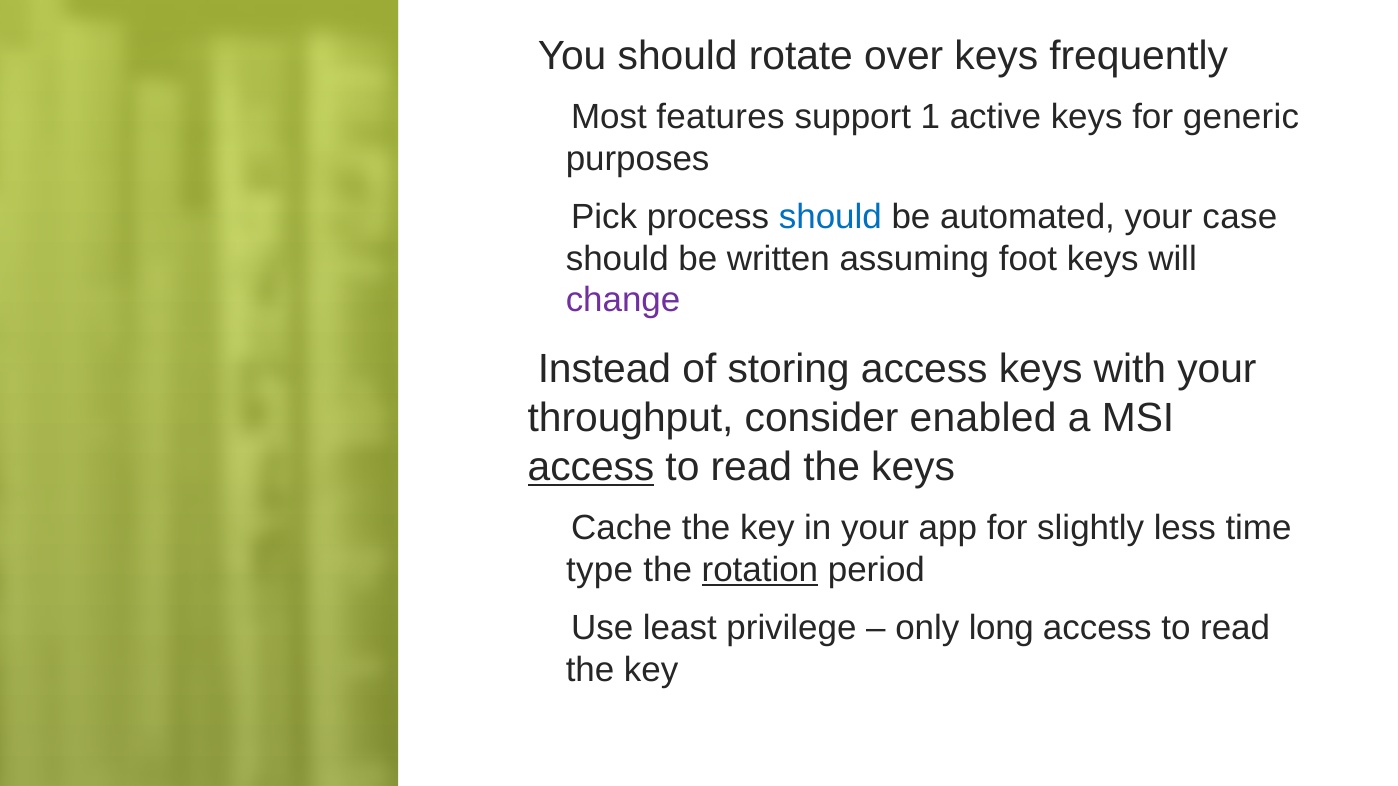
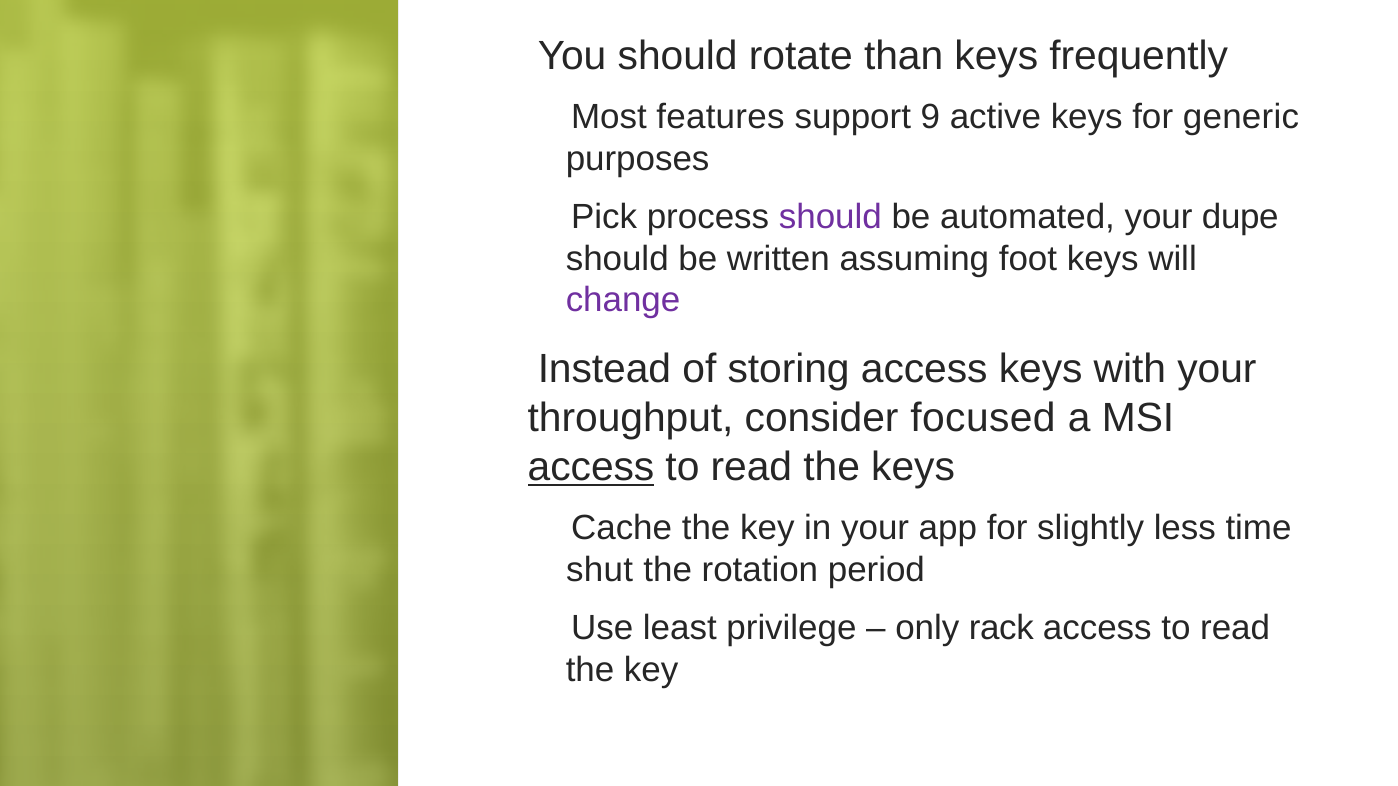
over: over -> than (904, 56)
1: 1 -> 9 (930, 117)
should colour: blue -> purple (830, 217)
case: case -> dupe (1240, 217)
enabled: enabled -> focused (983, 419)
type: type -> shut (600, 571)
rotation underline: present -> none (760, 571)
long: long -> rack (1001, 629)
